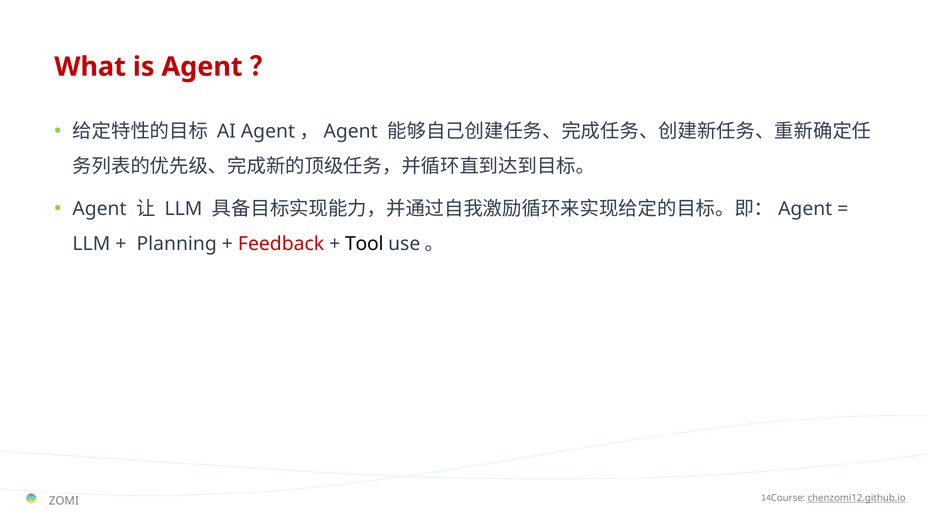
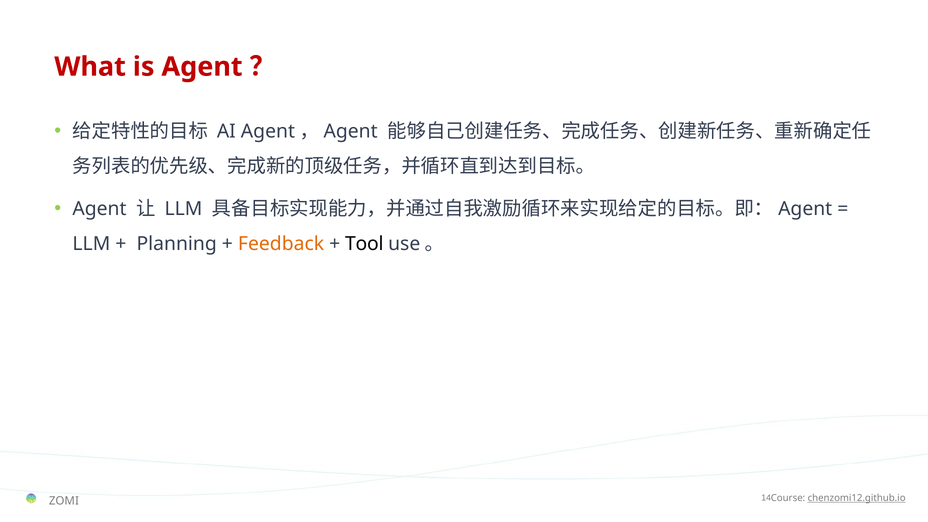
Feedback colour: red -> orange (281, 244)
